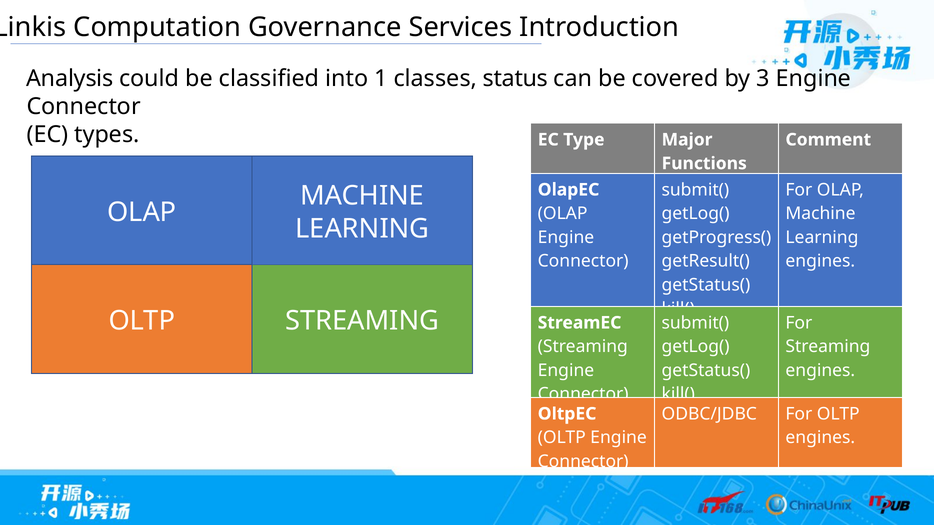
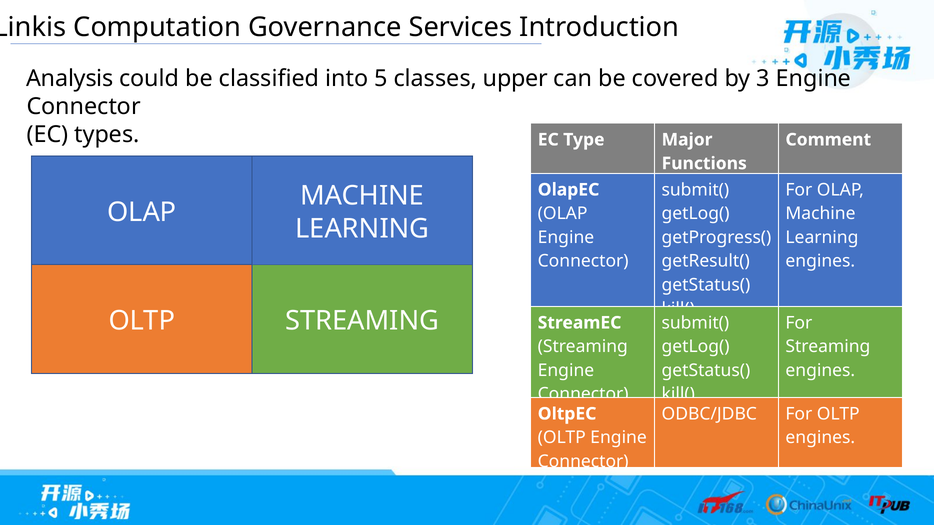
1: 1 -> 5 (381, 78)
status: status -> upper (515, 78)
